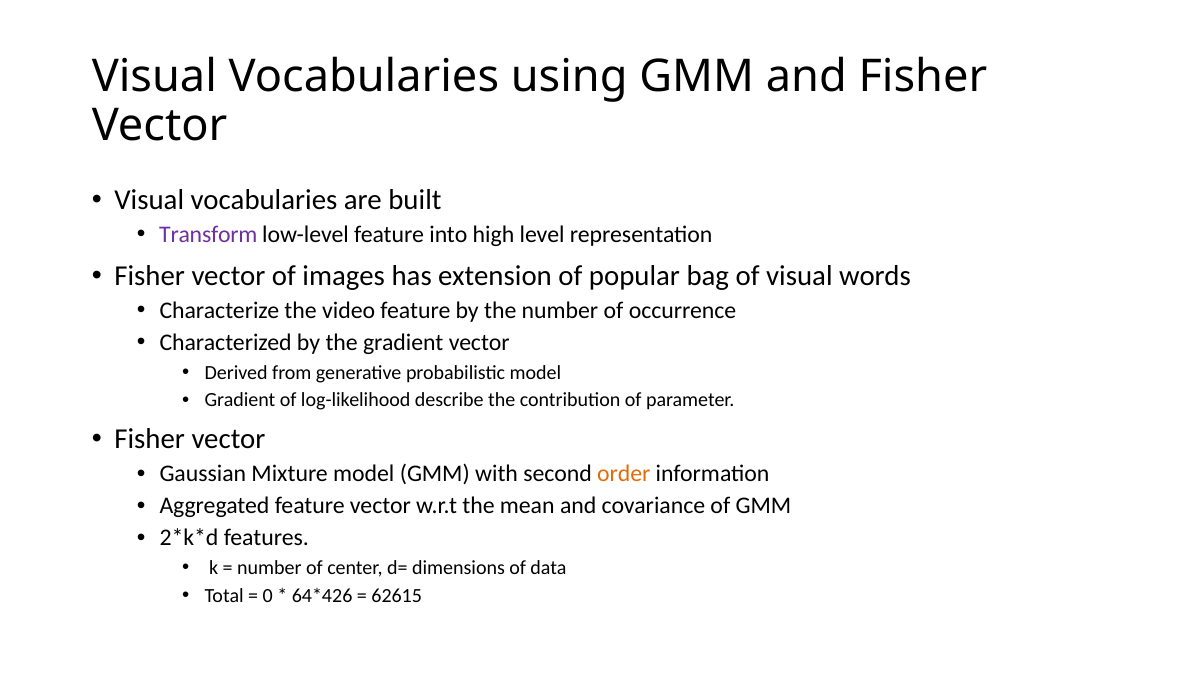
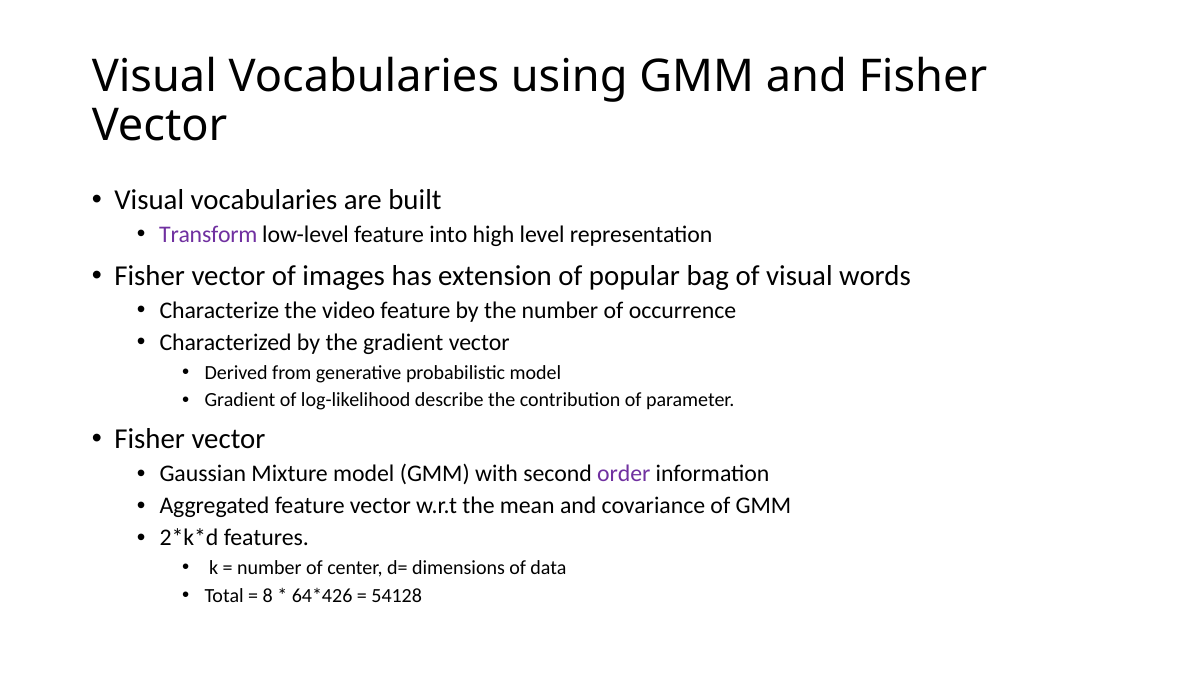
order colour: orange -> purple (624, 474)
0: 0 -> 8 (268, 596)
62615: 62615 -> 54128 (397, 596)
